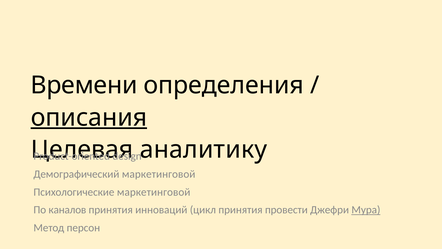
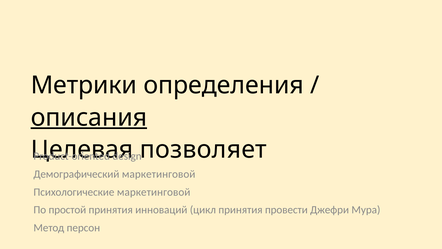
Времени: Времени -> Метрики (84, 85)
аналитику: аналитику -> позволяет (203, 150)
каналов: каналов -> простой (67, 210)
Мура underline: present -> none (366, 210)
